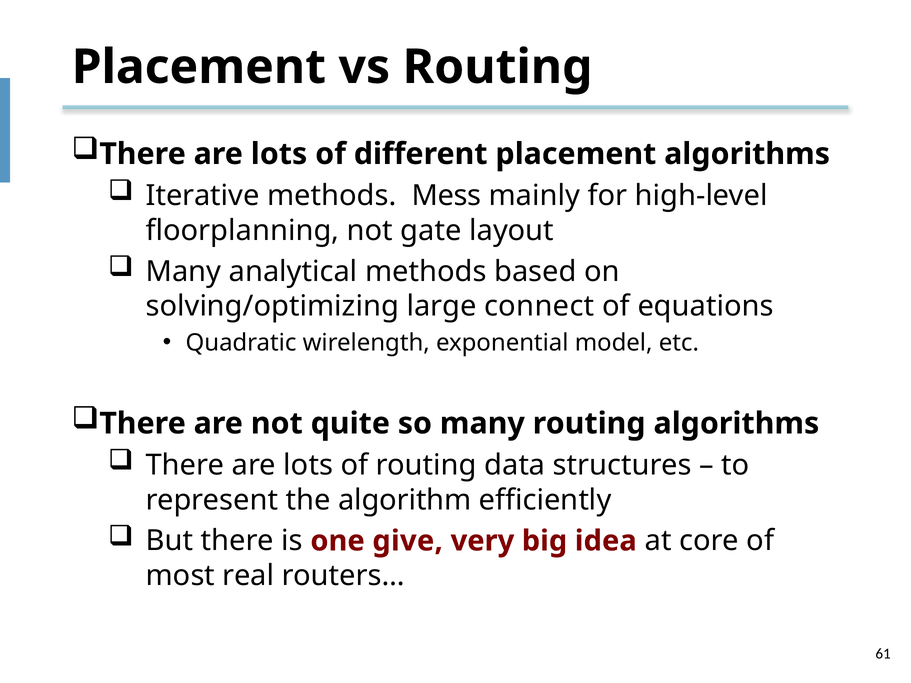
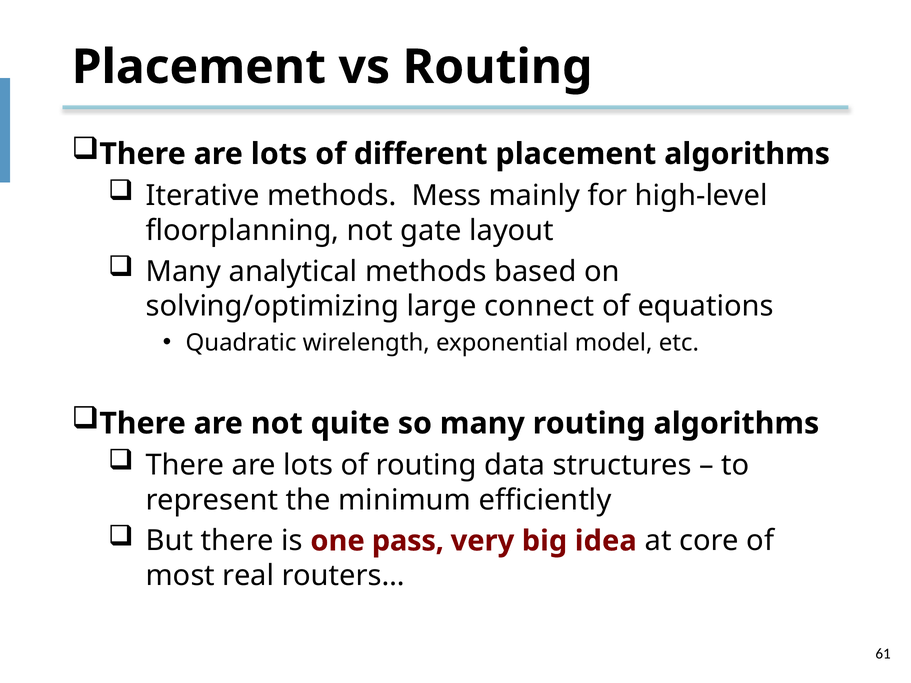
algorithm: algorithm -> minimum (405, 500)
give: give -> pass (408, 541)
